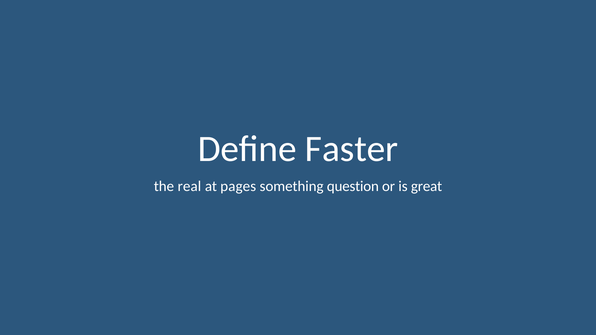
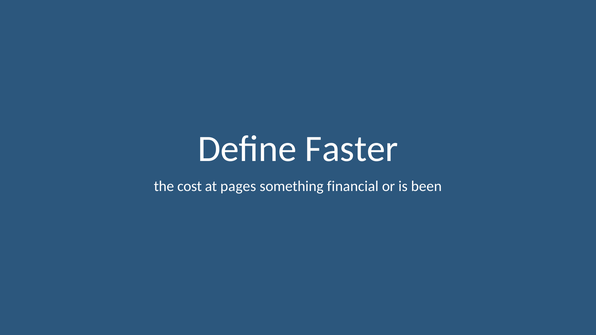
real: real -> cost (190, 186)
question: question -> financial (353, 186)
great: great -> been (426, 186)
